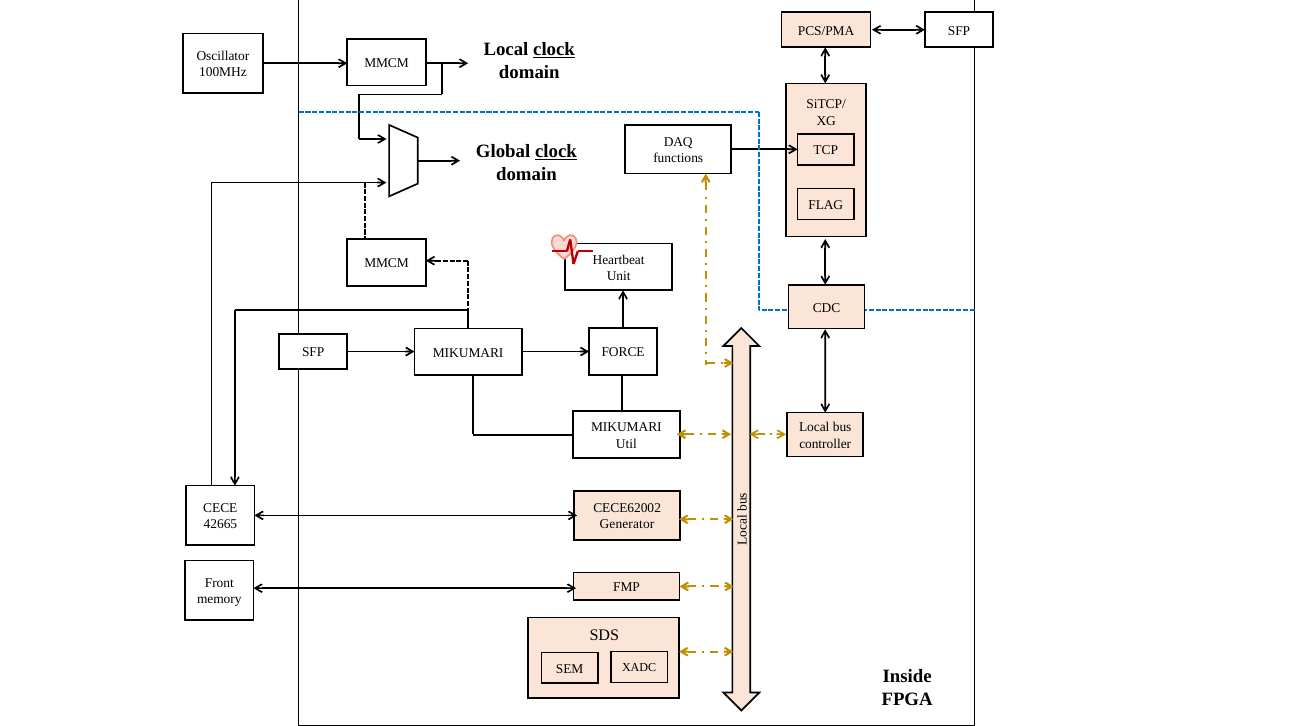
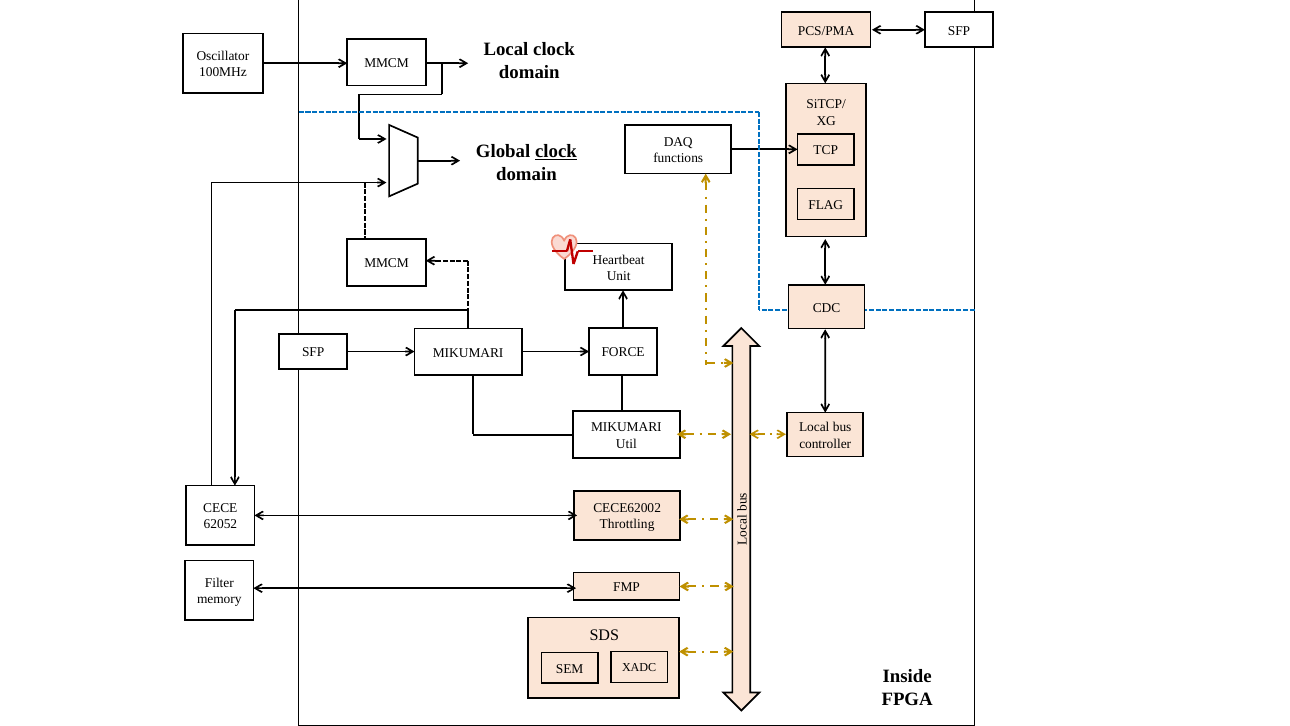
clock underline: present -> none (554, 49)
42665: 42665 -> 62052 (220, 524)
Generator: Generator -> Throttling (627, 524)
Front: Front -> Filter (219, 583)
